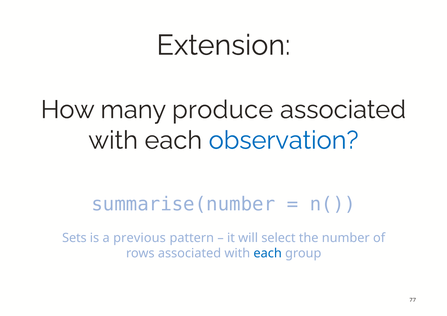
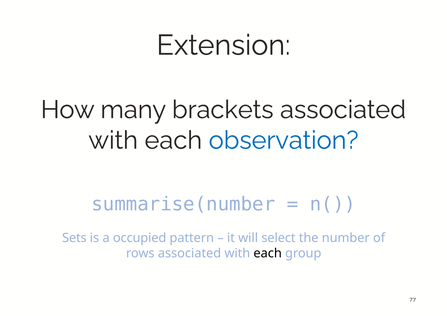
produce: produce -> brackets (223, 110)
previous: previous -> occupied (140, 238)
each colour: blue -> black (268, 253)
